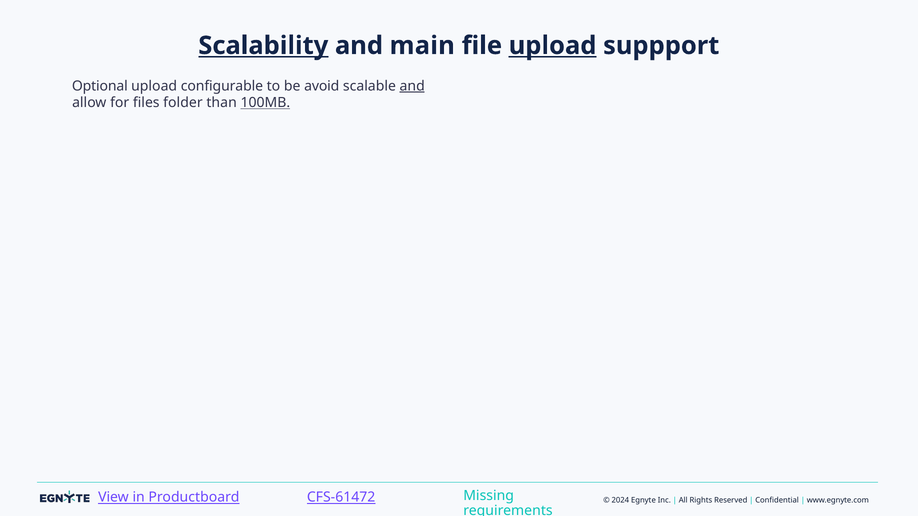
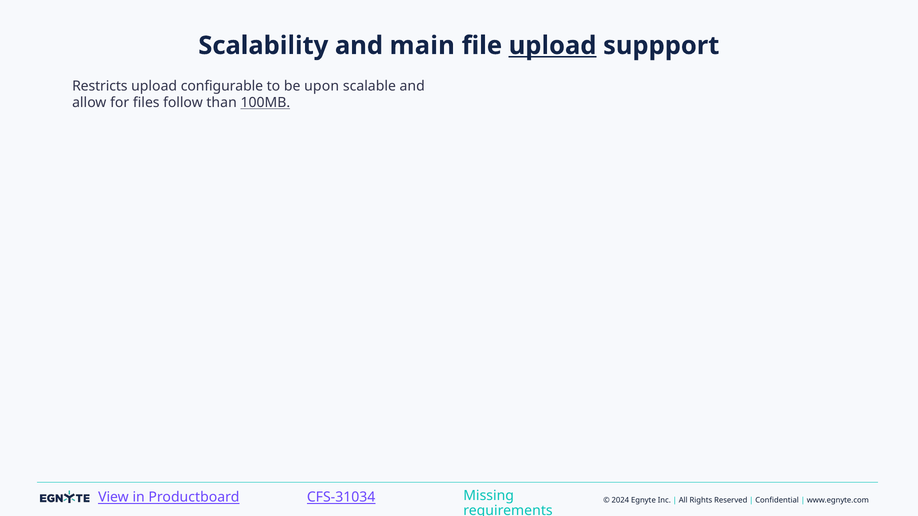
Scalability underline: present -> none (263, 46)
Optional: Optional -> Restricts (100, 86)
avoid: avoid -> upon (322, 86)
and underline: present -> none (412, 86)
folder: folder -> follow (183, 103)
CFS-61472: CFS-61472 -> CFS-31034 (341, 497)
